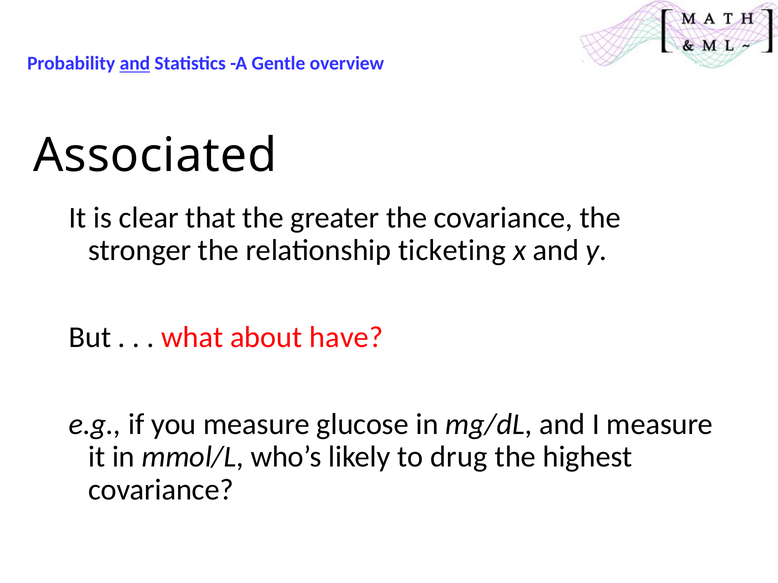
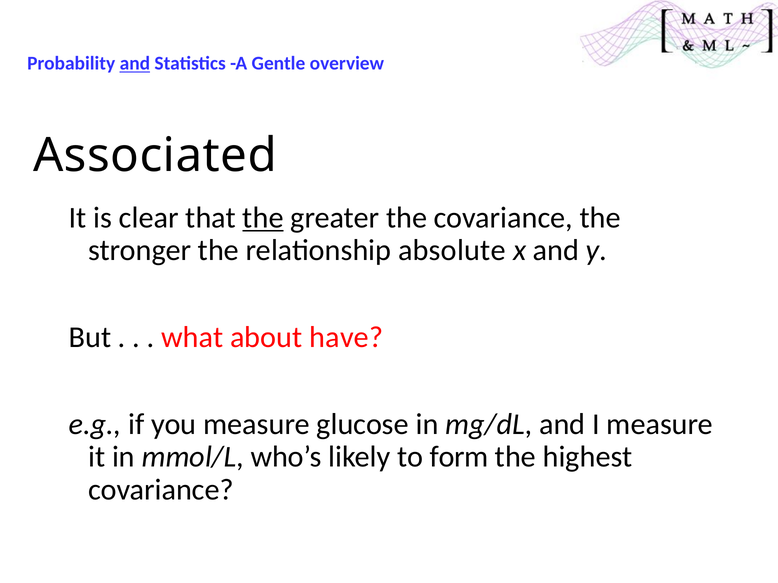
the underline: none -> present (263, 218)
ticketing: ticketing -> absolute (452, 251)
drug: drug -> form (459, 457)
